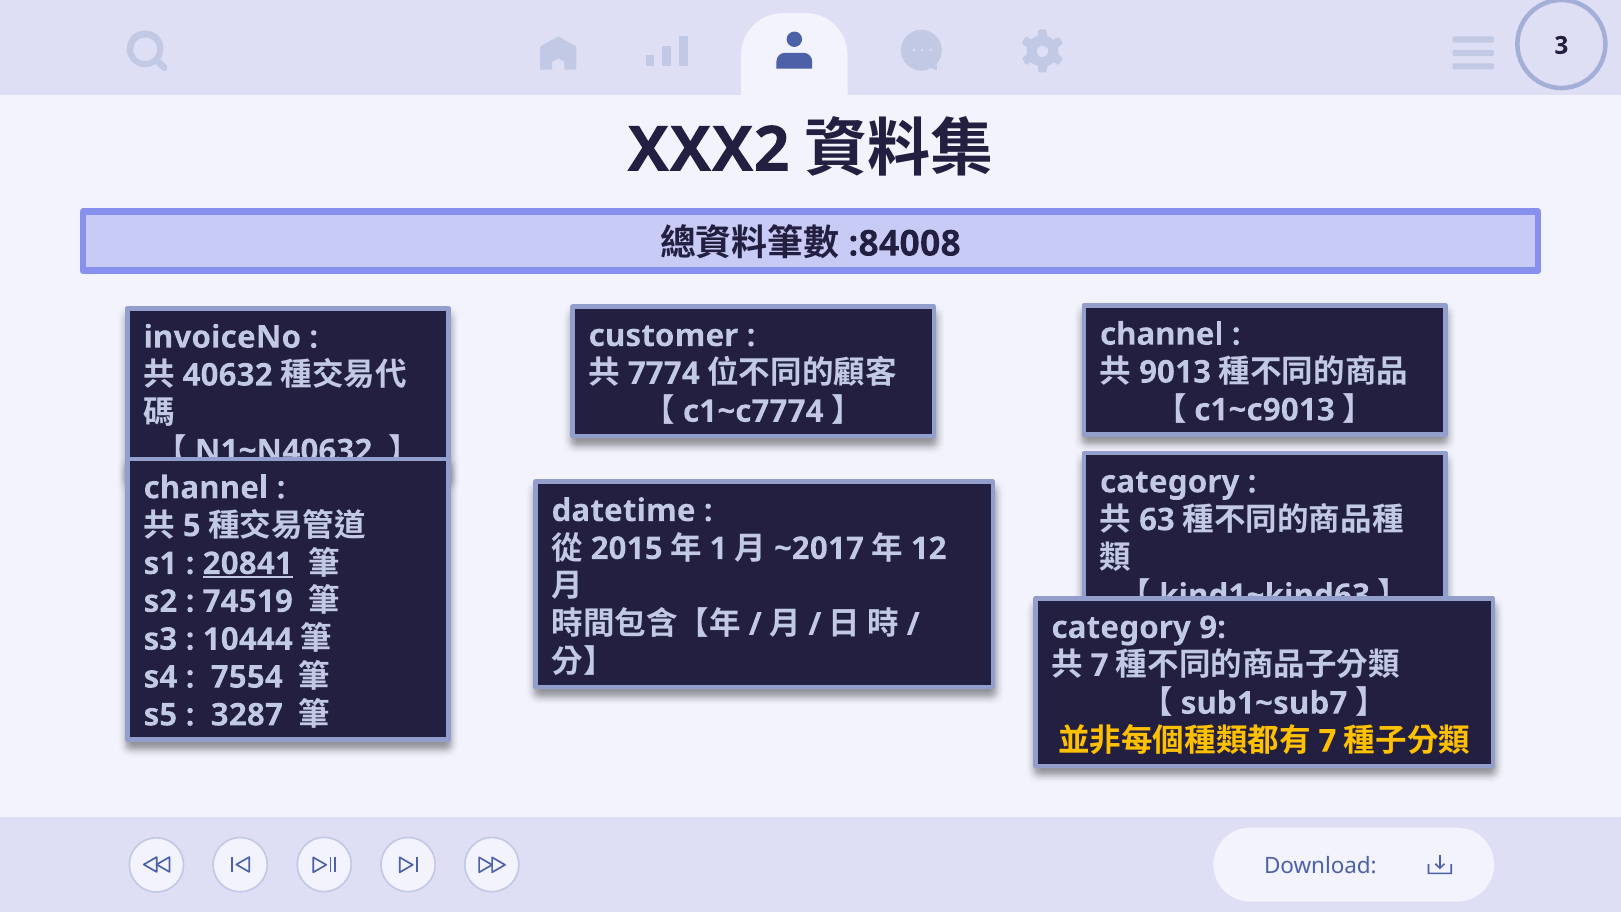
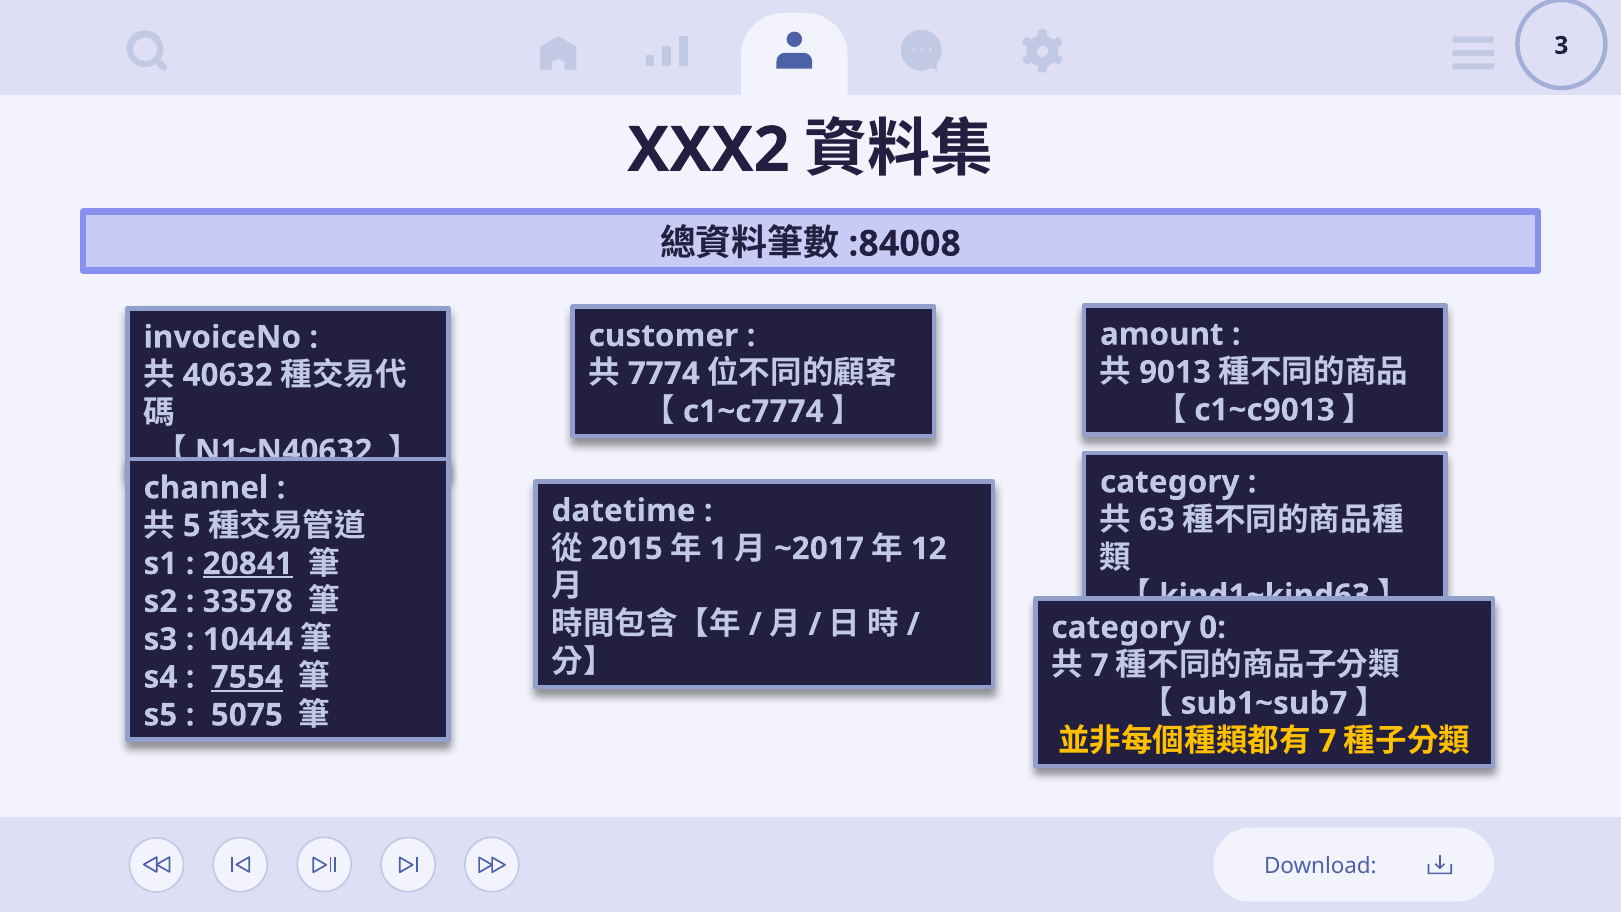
channel: channel -> amount (1162, 334)
74519: 74519 -> 33578 (248, 601)
9: 9 -> 0 (1213, 628)
7554 underline: none -> present (247, 677)
3287: 3287 -> 5075 (247, 715)
